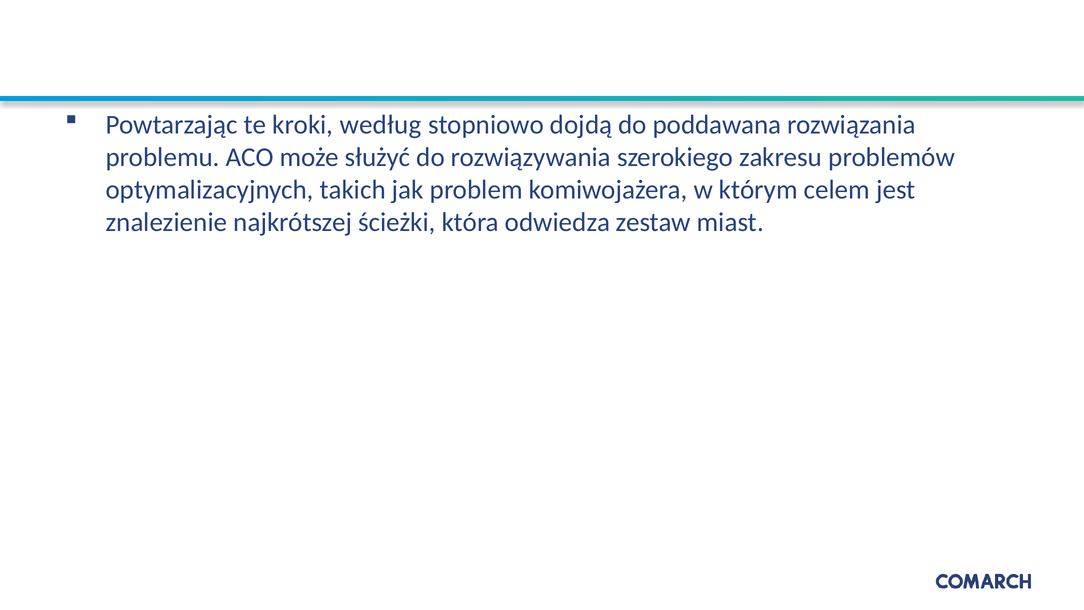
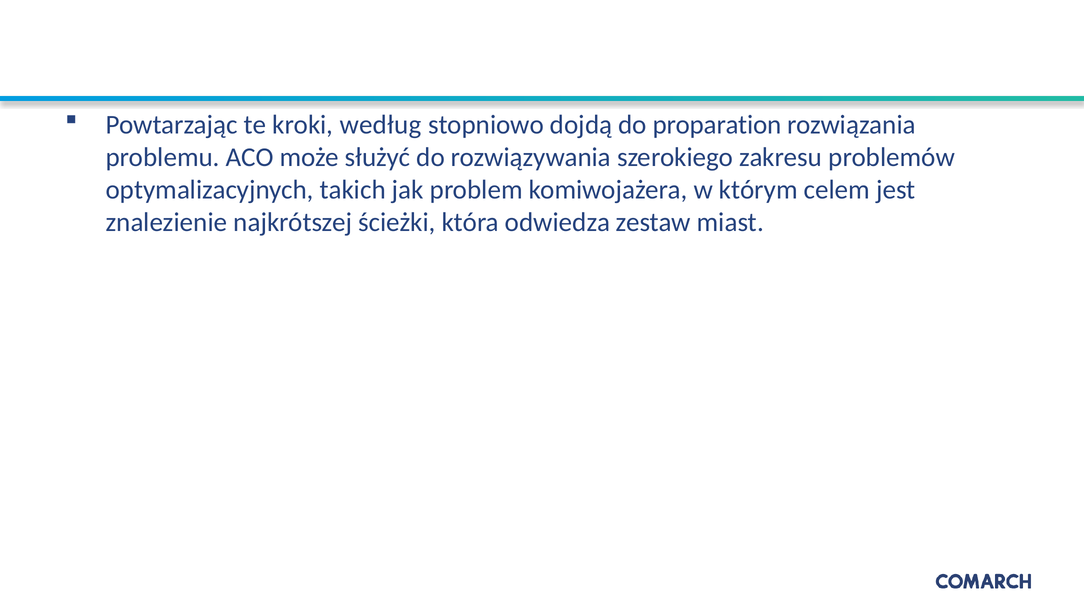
poddawana: poddawana -> proparation (717, 125)
